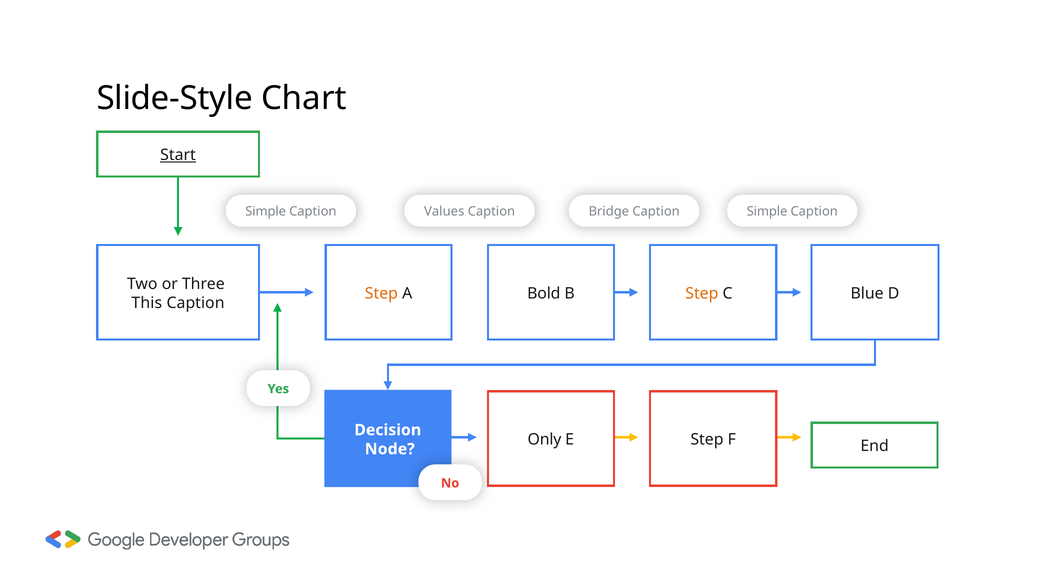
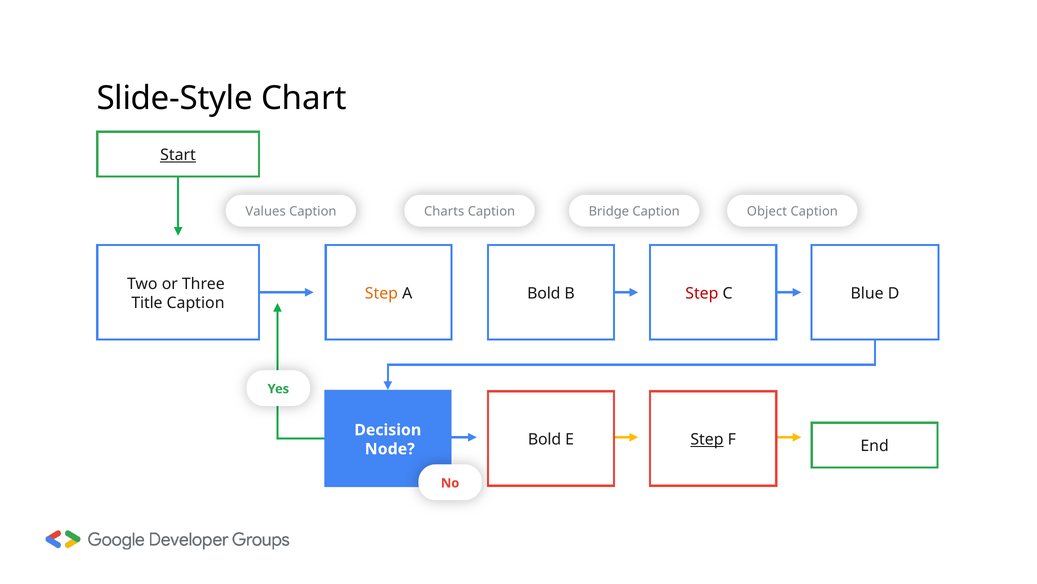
Simple: Simple -> Values (266, 211)
Values: Values -> Charts (444, 211)
Caption Simple: Simple -> Object (767, 211)
Step colour: orange -> red (702, 293)
This: This -> Title (147, 303)
Only: Only -> Bold (545, 439)
Step underline: none -> present (707, 439)
